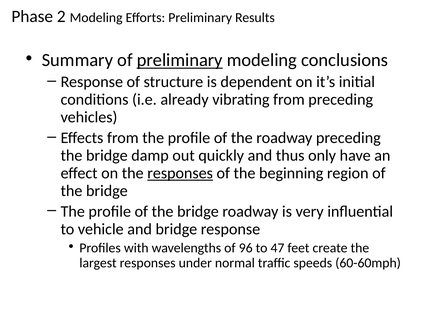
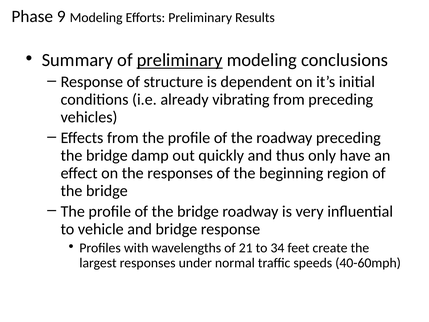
2: 2 -> 9 (61, 16)
responses underline: present -> none (180, 173)
96: 96 -> 21 (246, 248)
47: 47 -> 34 (277, 248)
60-60mph: 60-60mph -> 40-60mph (368, 263)
